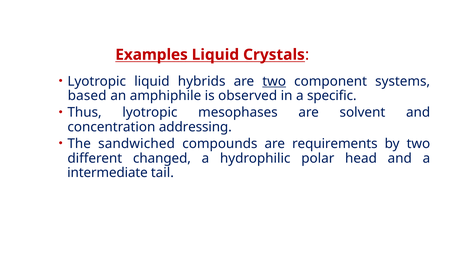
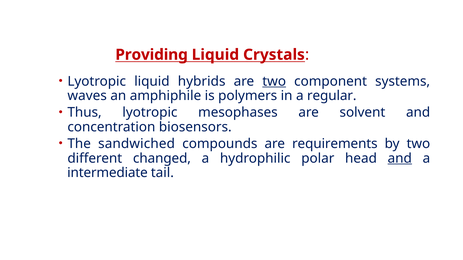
Examples: Examples -> Providing (152, 55)
based: based -> waves (87, 96)
observed: observed -> polymers (248, 96)
specific: specific -> regular (332, 96)
addressing: addressing -> biosensors (195, 127)
and underline: none -> present (400, 159)
